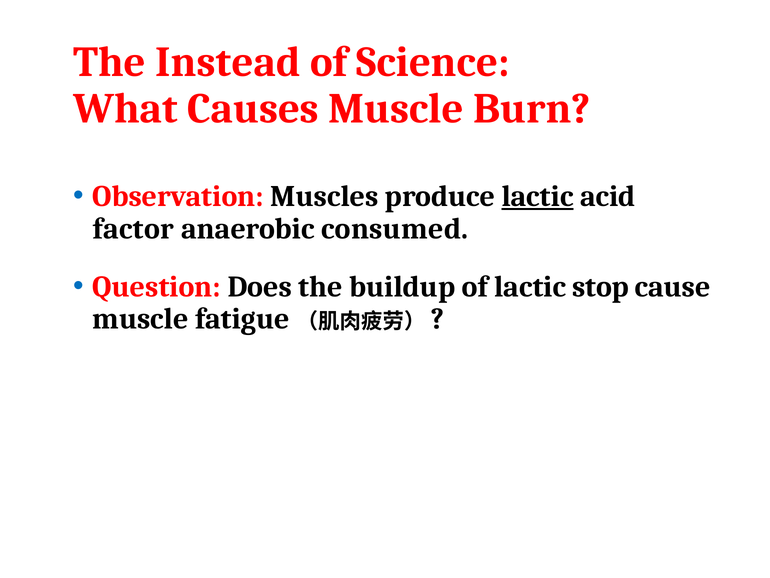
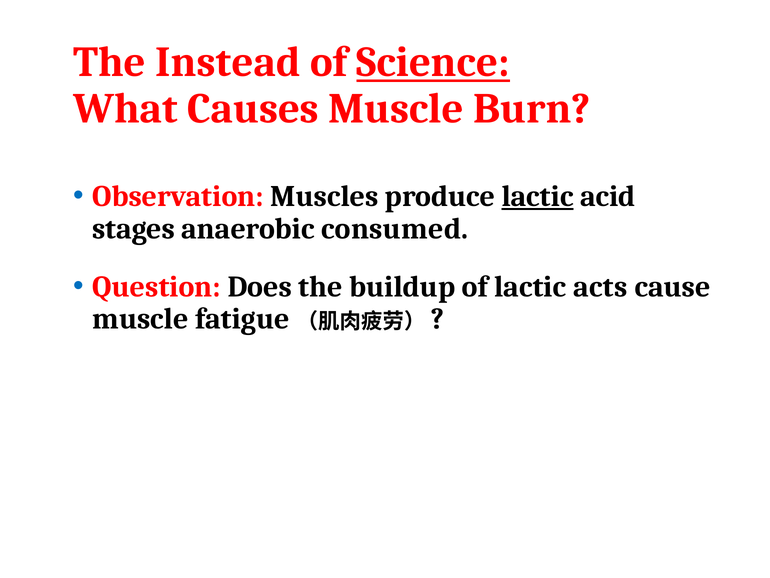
Science underline: none -> present (433, 62)
factor: factor -> stages (134, 228)
stop: stop -> acts (600, 286)
